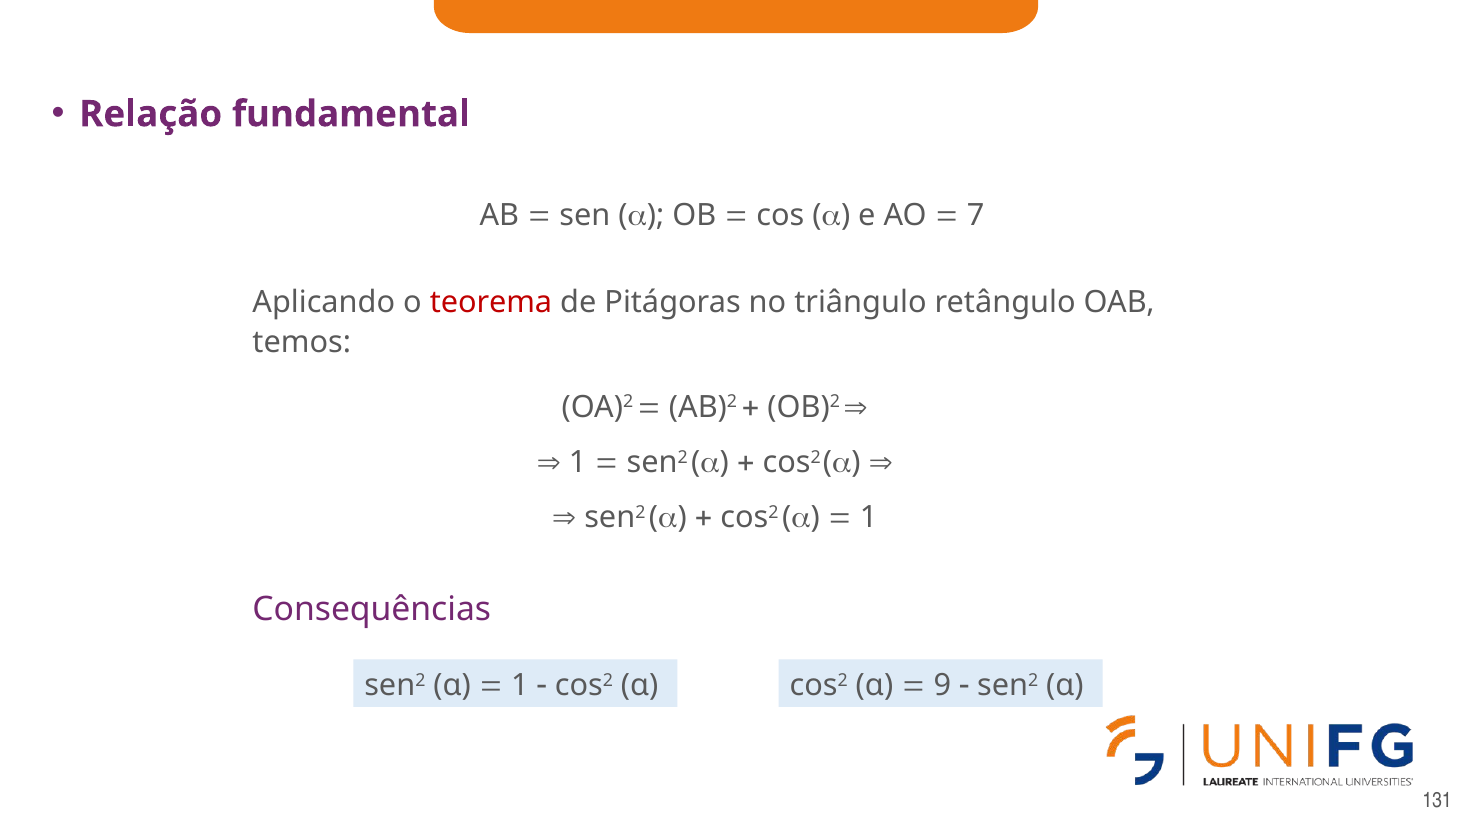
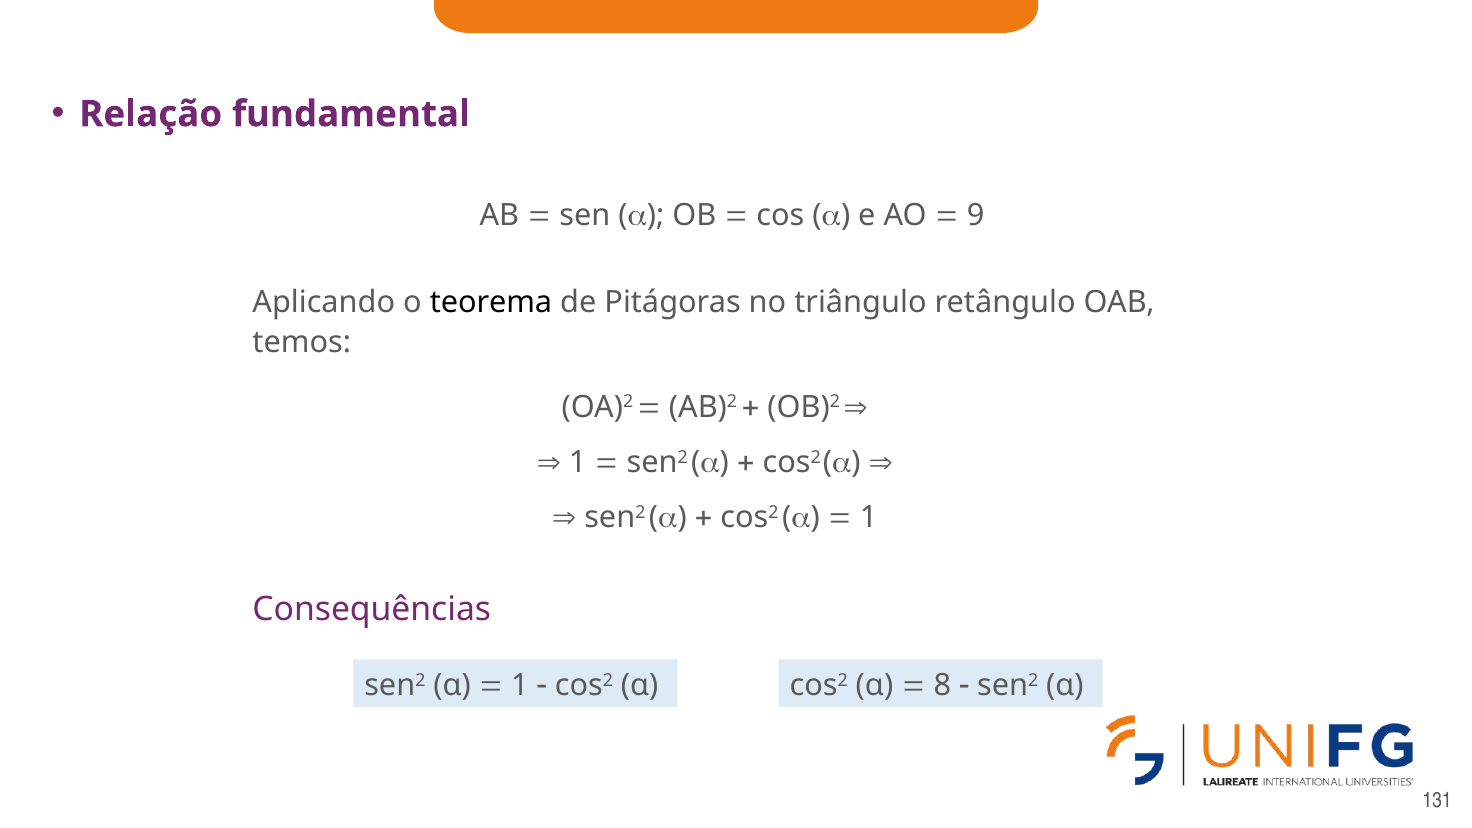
7: 7 -> 9 (976, 216)
teorema colour: red -> black (491, 303)
9: 9 -> 8 (942, 685)
